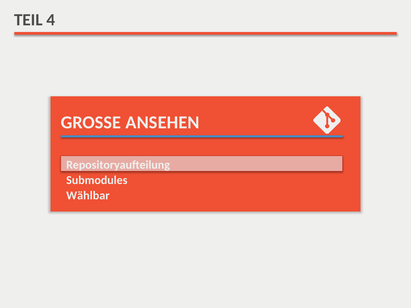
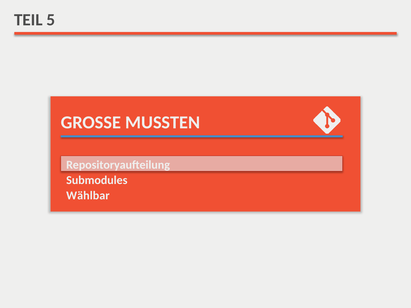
4: 4 -> 5 (51, 20)
ANSEHEN: ANSEHEN -> MUSSTEN (163, 122)
